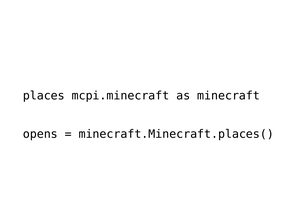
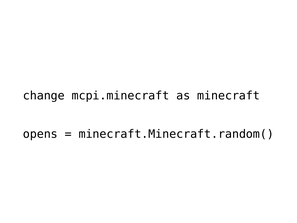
places: places -> change (44, 96)
minecraft.Minecraft.places(: minecraft.Minecraft.places( -> minecraft.Minecraft.random( (176, 134)
